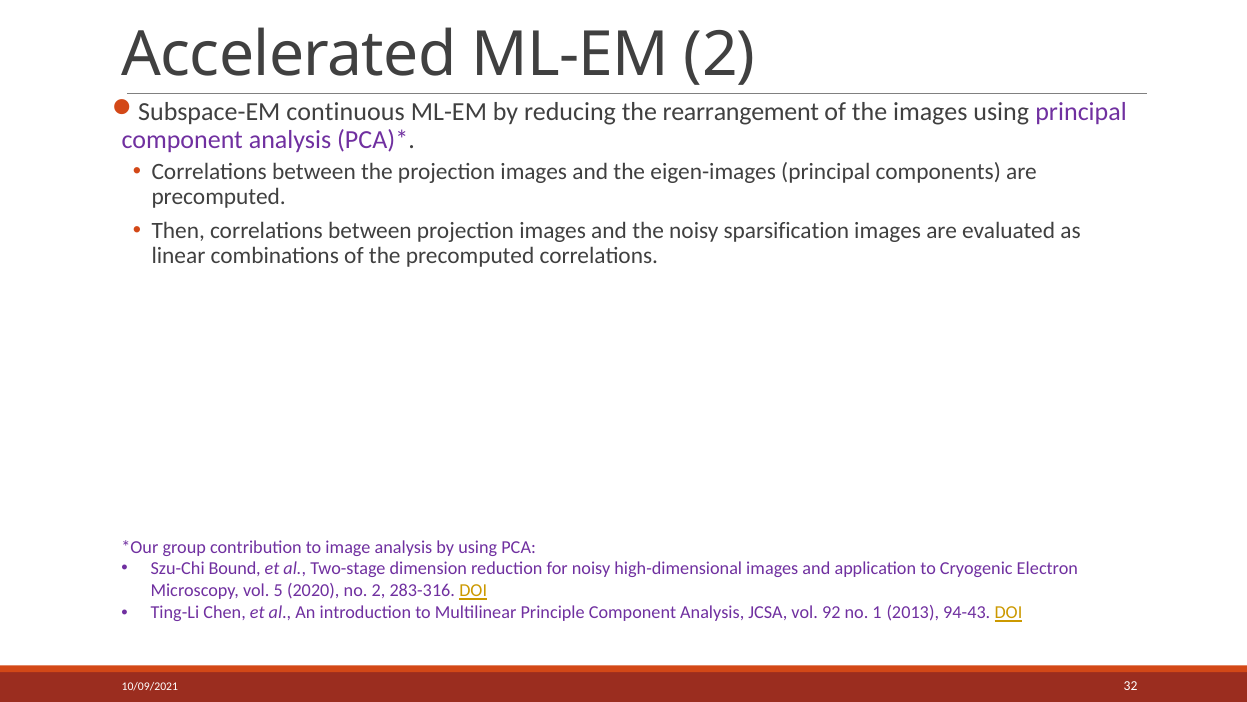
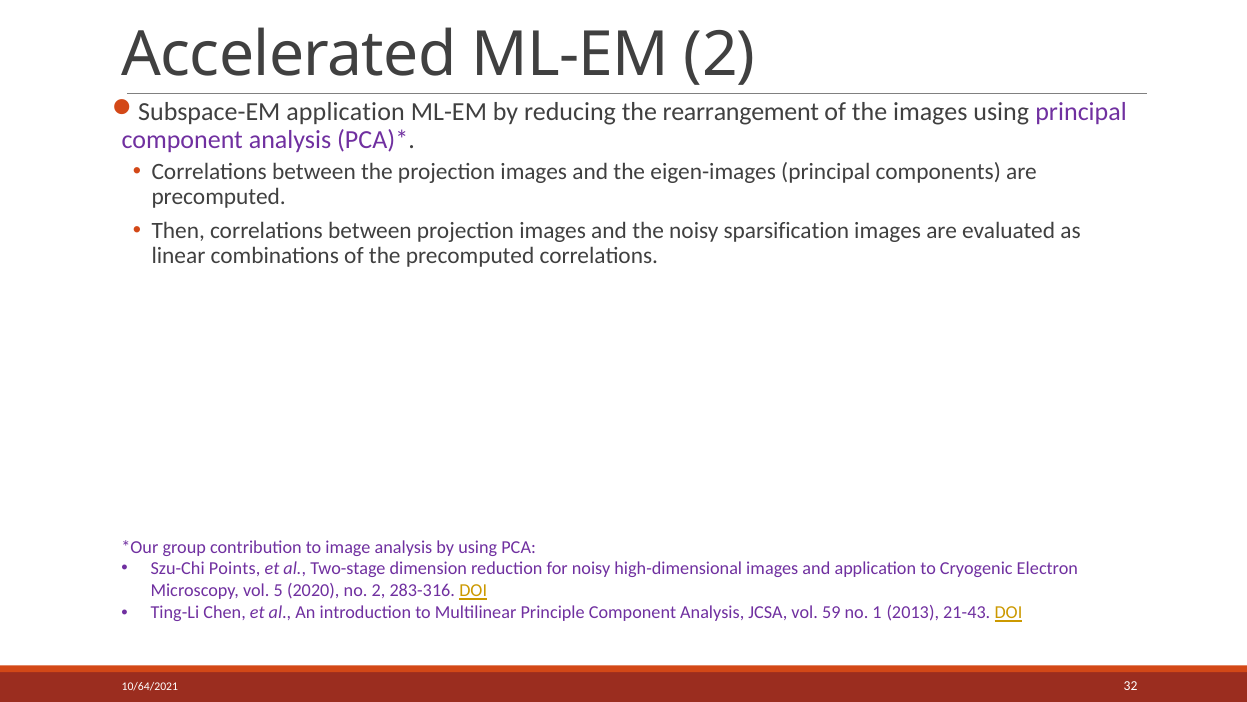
Subspace-EM continuous: continuous -> application (346, 112)
Bound: Bound -> Points (235, 568)
92: 92 -> 59 (831, 612)
94-43: 94-43 -> 21-43 (967, 612)
10/09/2021: 10/09/2021 -> 10/64/2021 (150, 686)
